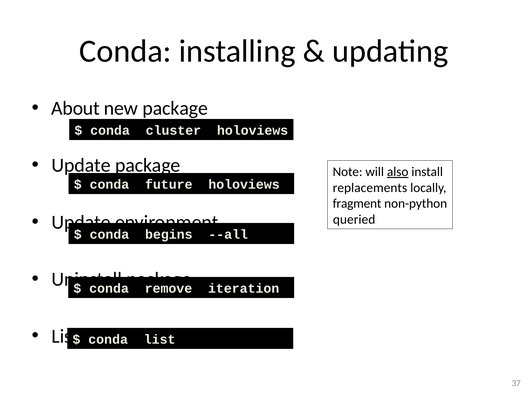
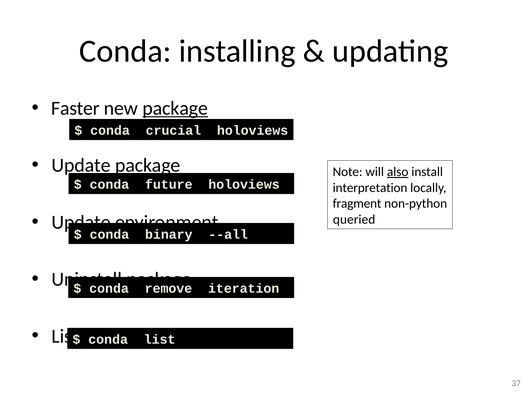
About: About -> Faster (76, 108)
package underline: none -> present (175, 108)
cluster: cluster -> crucial (173, 130)
replacements: replacements -> interpretation (370, 188)
begins: begins -> binary (169, 234)
